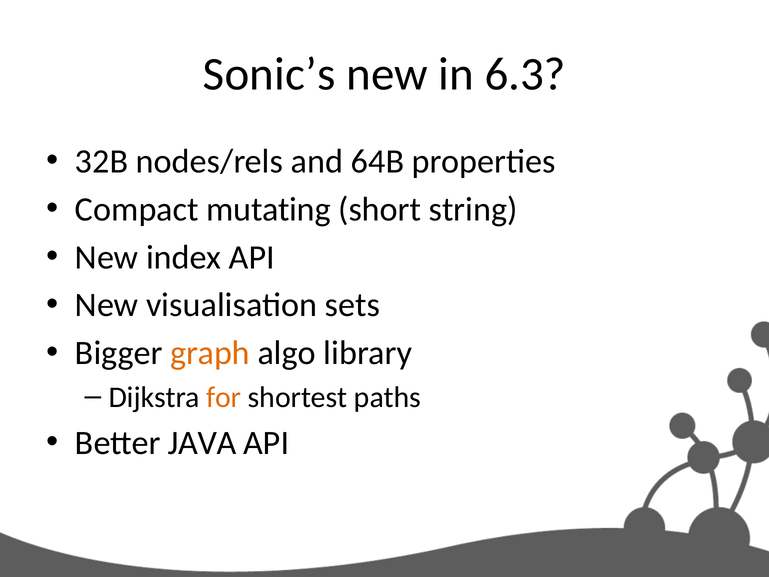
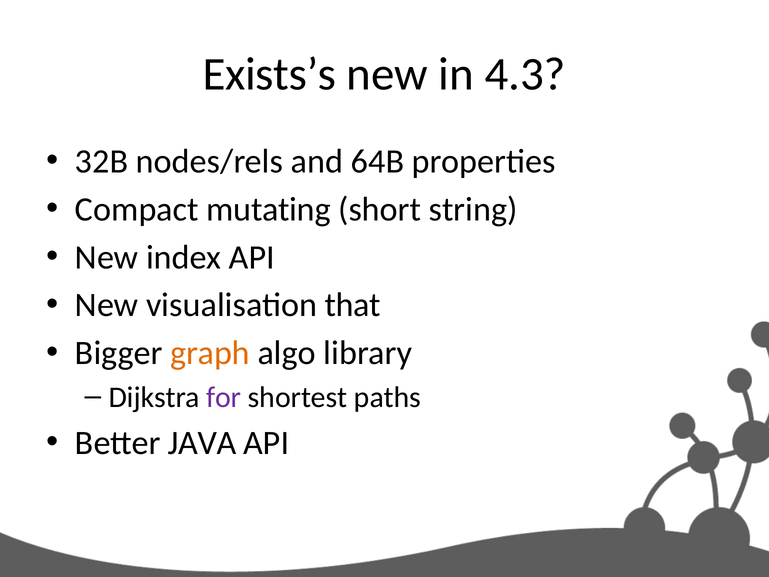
Sonic’s: Sonic’s -> Exists’s (270, 74)
6.3: 6.3 -> 4.3 (525, 74)
sets: sets -> that (353, 305)
for colour: orange -> purple (224, 397)
